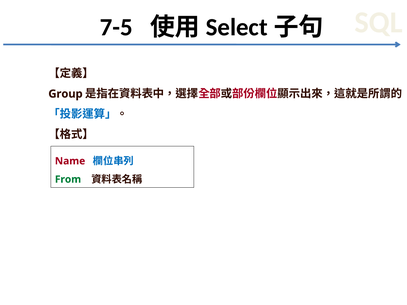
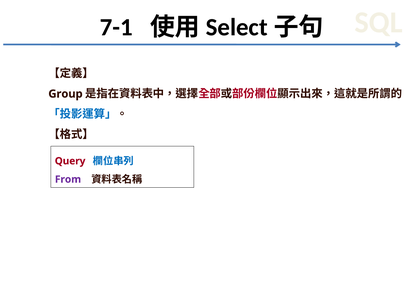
7-5: 7-5 -> 7-1 (116, 27)
Name: Name -> Query (70, 161)
From colour: green -> purple (68, 179)
